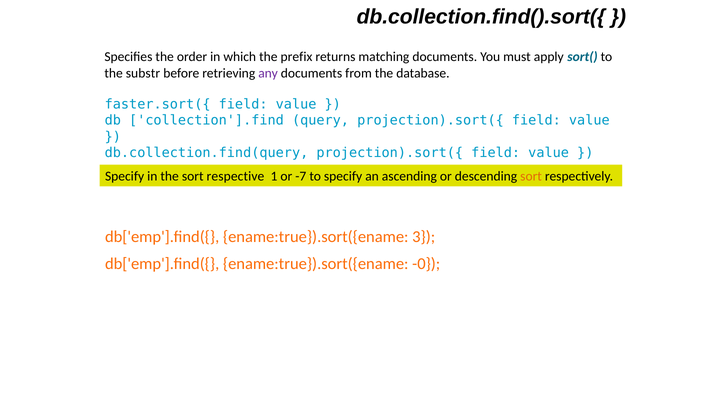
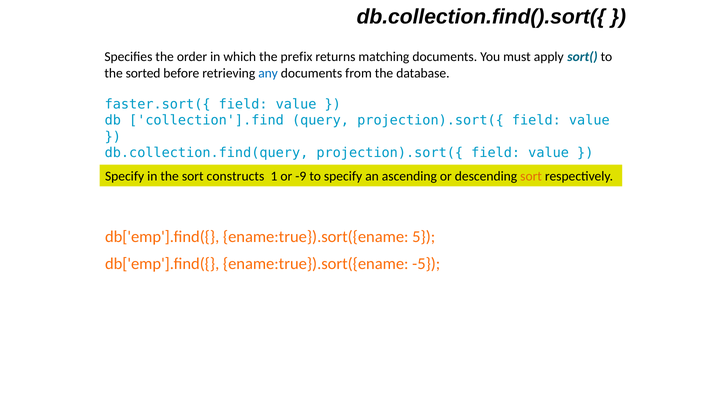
substr: substr -> sorted (143, 73)
any colour: purple -> blue (268, 73)
respective: respective -> constructs (235, 177)
-7: -7 -> -9 (301, 177)
3: 3 -> 5 (424, 237)
-0: -0 -> -5 (426, 264)
